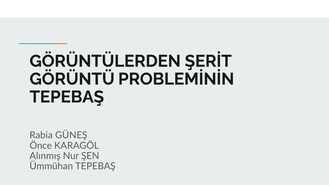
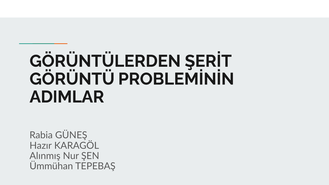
TEPEBAŞ: TEPEBAŞ -> ADIMLAR (67, 97)
Önce: Önce -> Hazır (41, 146)
